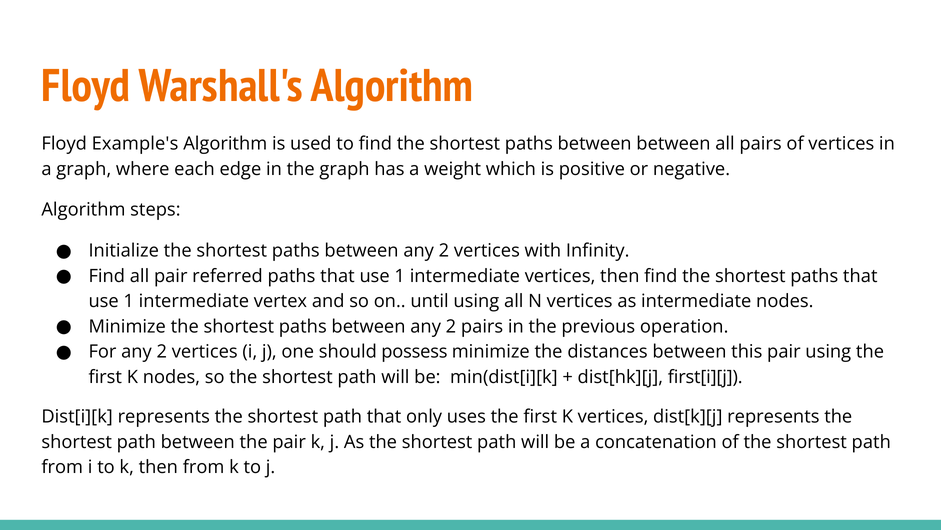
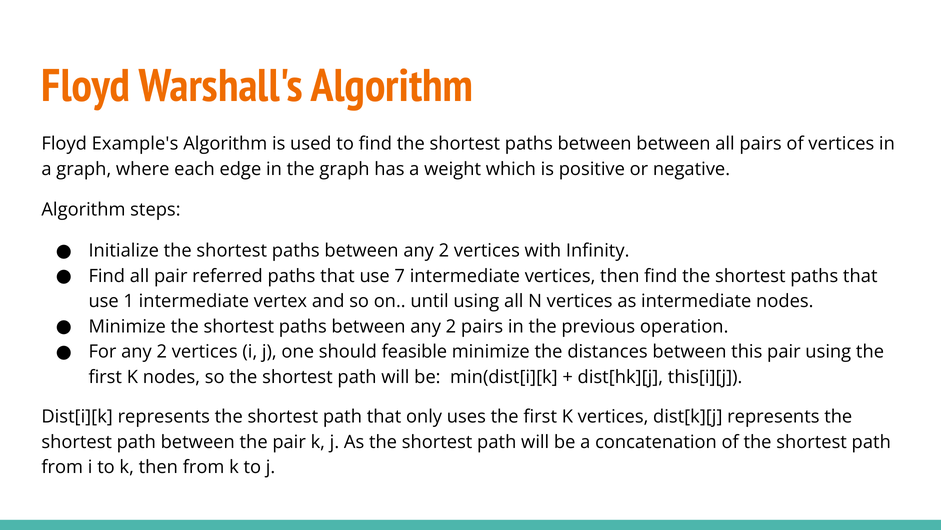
1: 1 -> 7 (400, 276)
possess: possess -> feasible (414, 351)
first[i][j: first[i][j -> this[i][j (705, 377)
